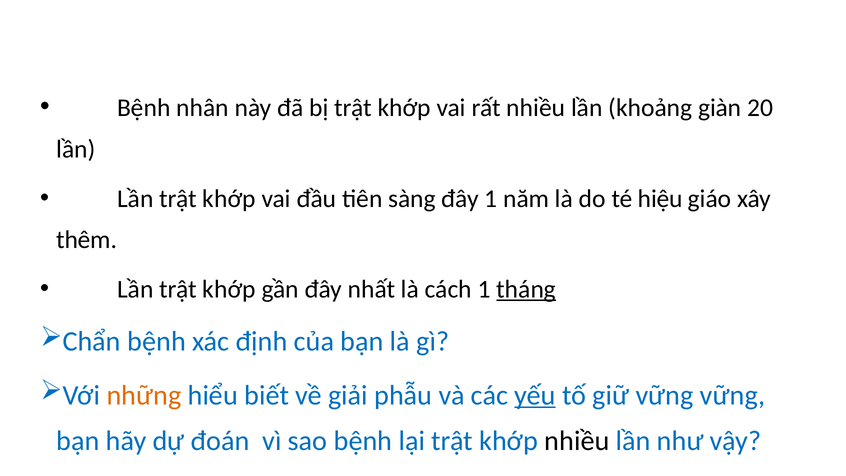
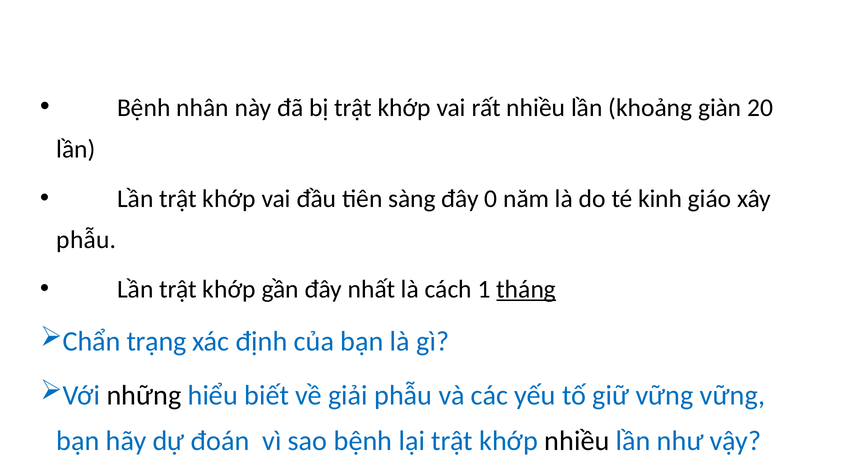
đây 1: 1 -> 0 (491, 199)
hiệu: hiệu -> kinh (660, 199)
thêm: thêm -> phẫu (86, 240)
Chẩn bệnh: bệnh -> trạng (157, 342)
những colour: orange -> black (144, 395)
yếu underline: present -> none (535, 395)
